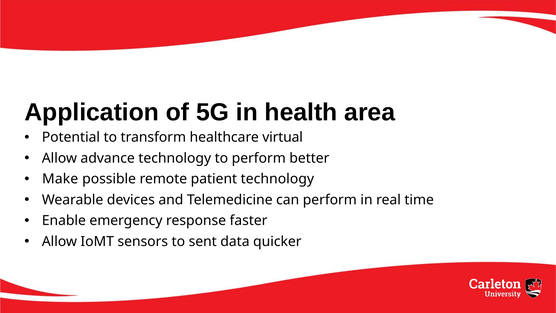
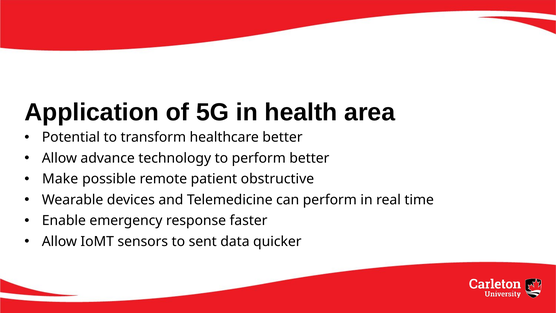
healthcare virtual: virtual -> better (283, 137)
patient technology: technology -> obstructive (277, 179)
